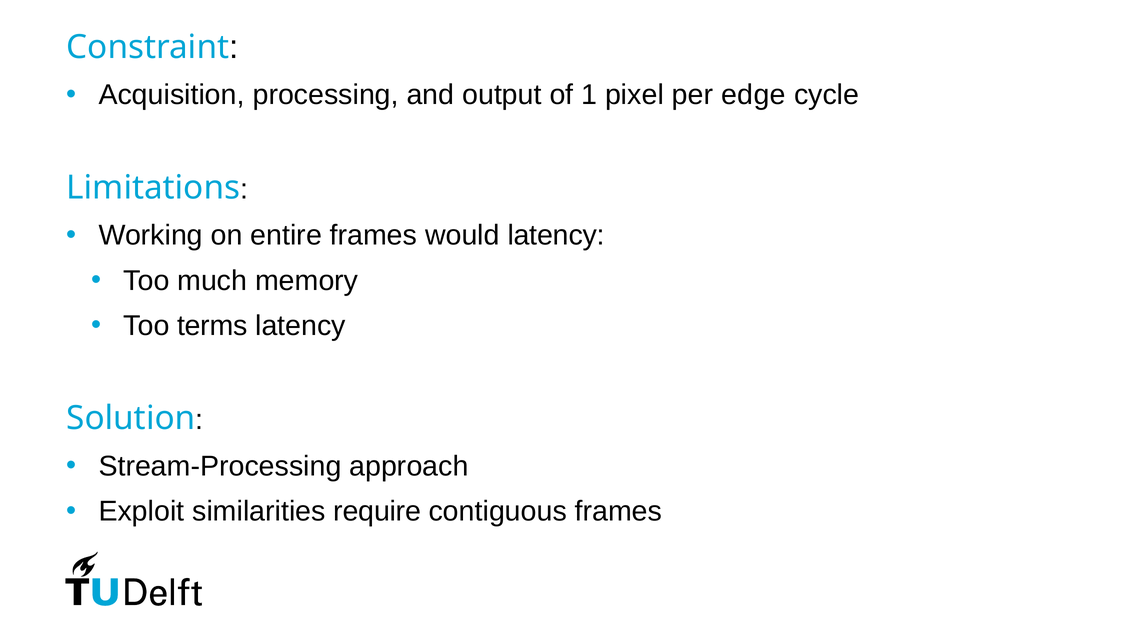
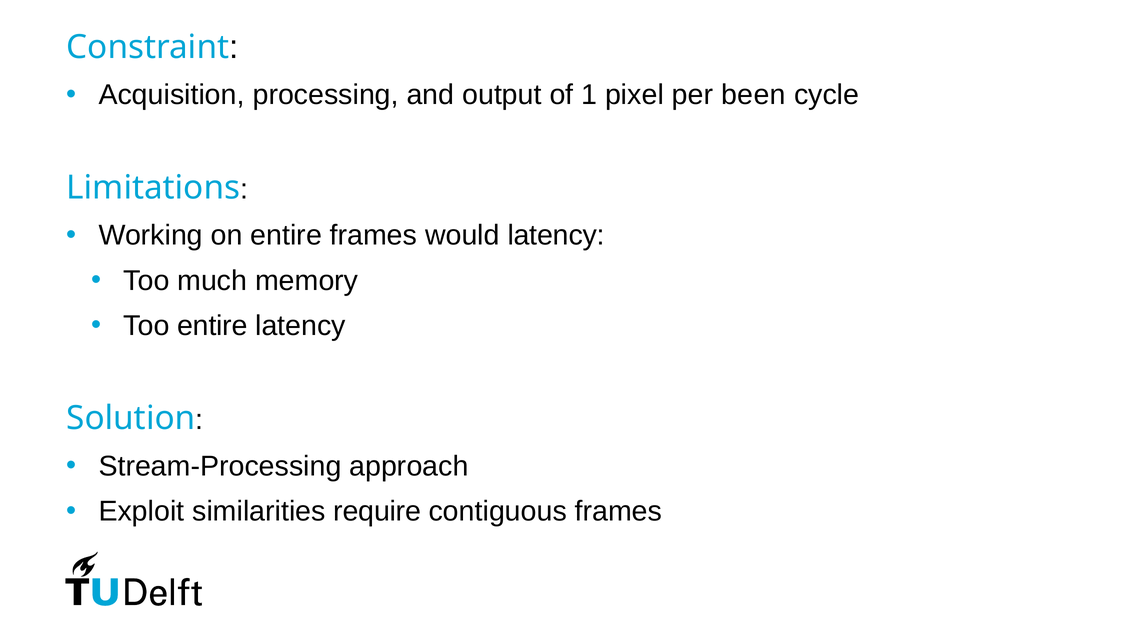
edge: edge -> been (753, 95)
Too terms: terms -> entire (212, 326)
